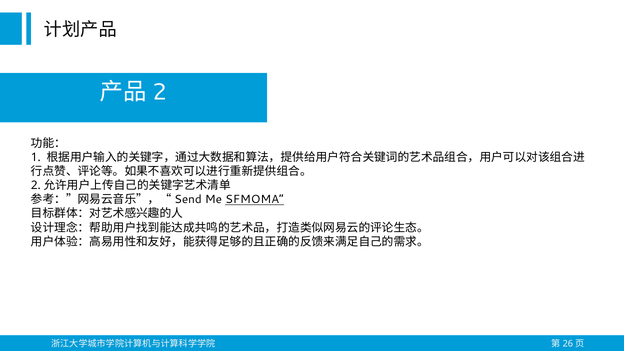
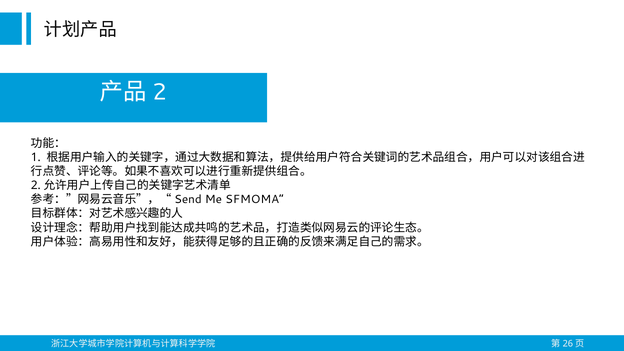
SFMOMA underline: present -> none (254, 200)
